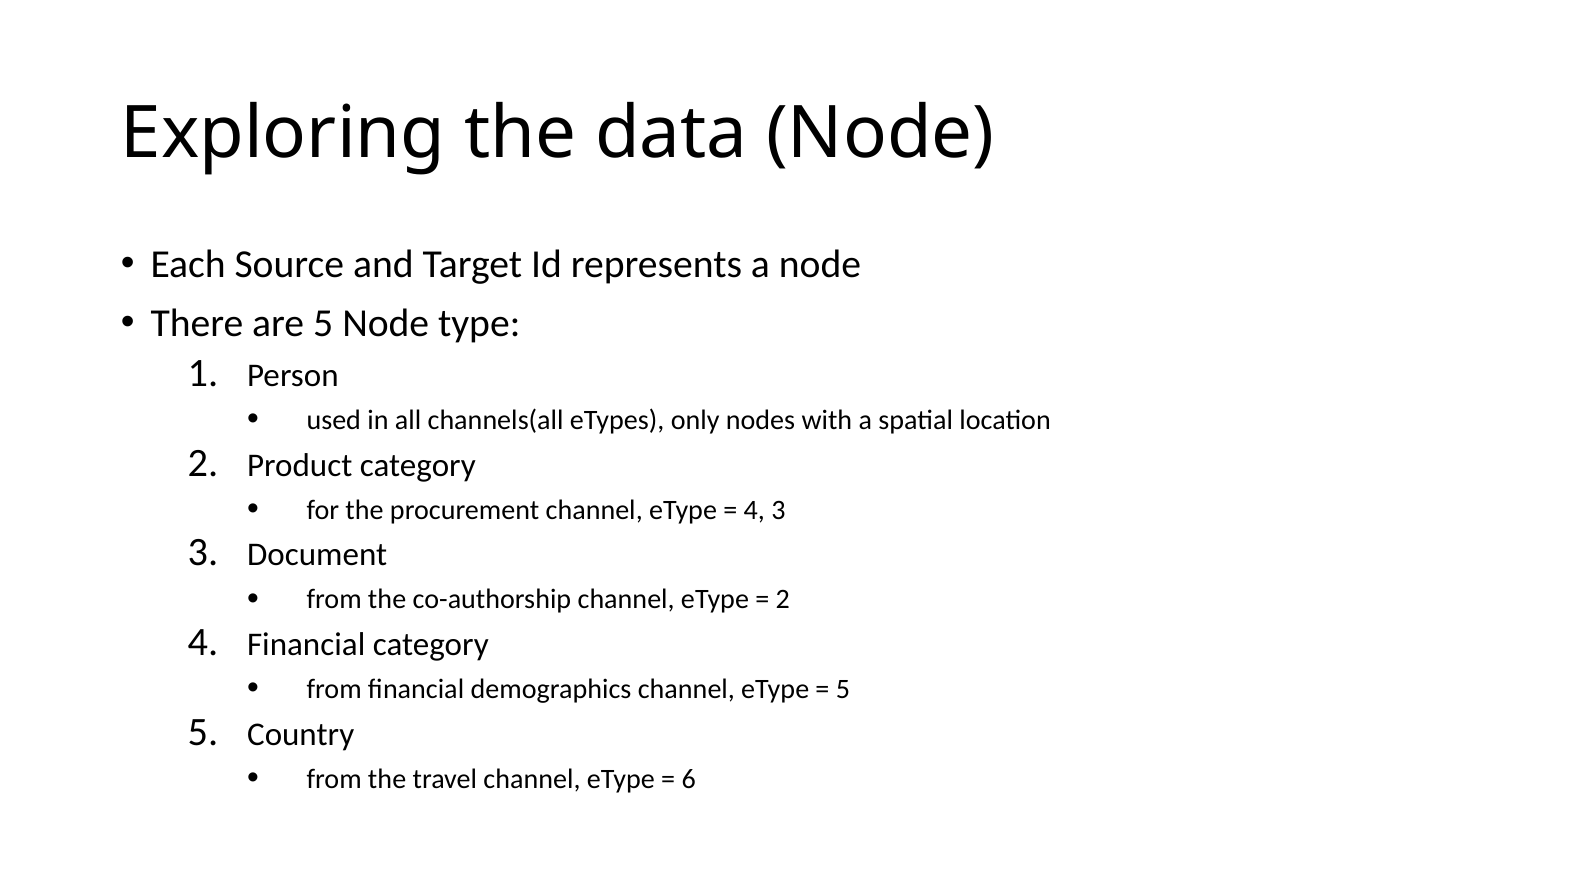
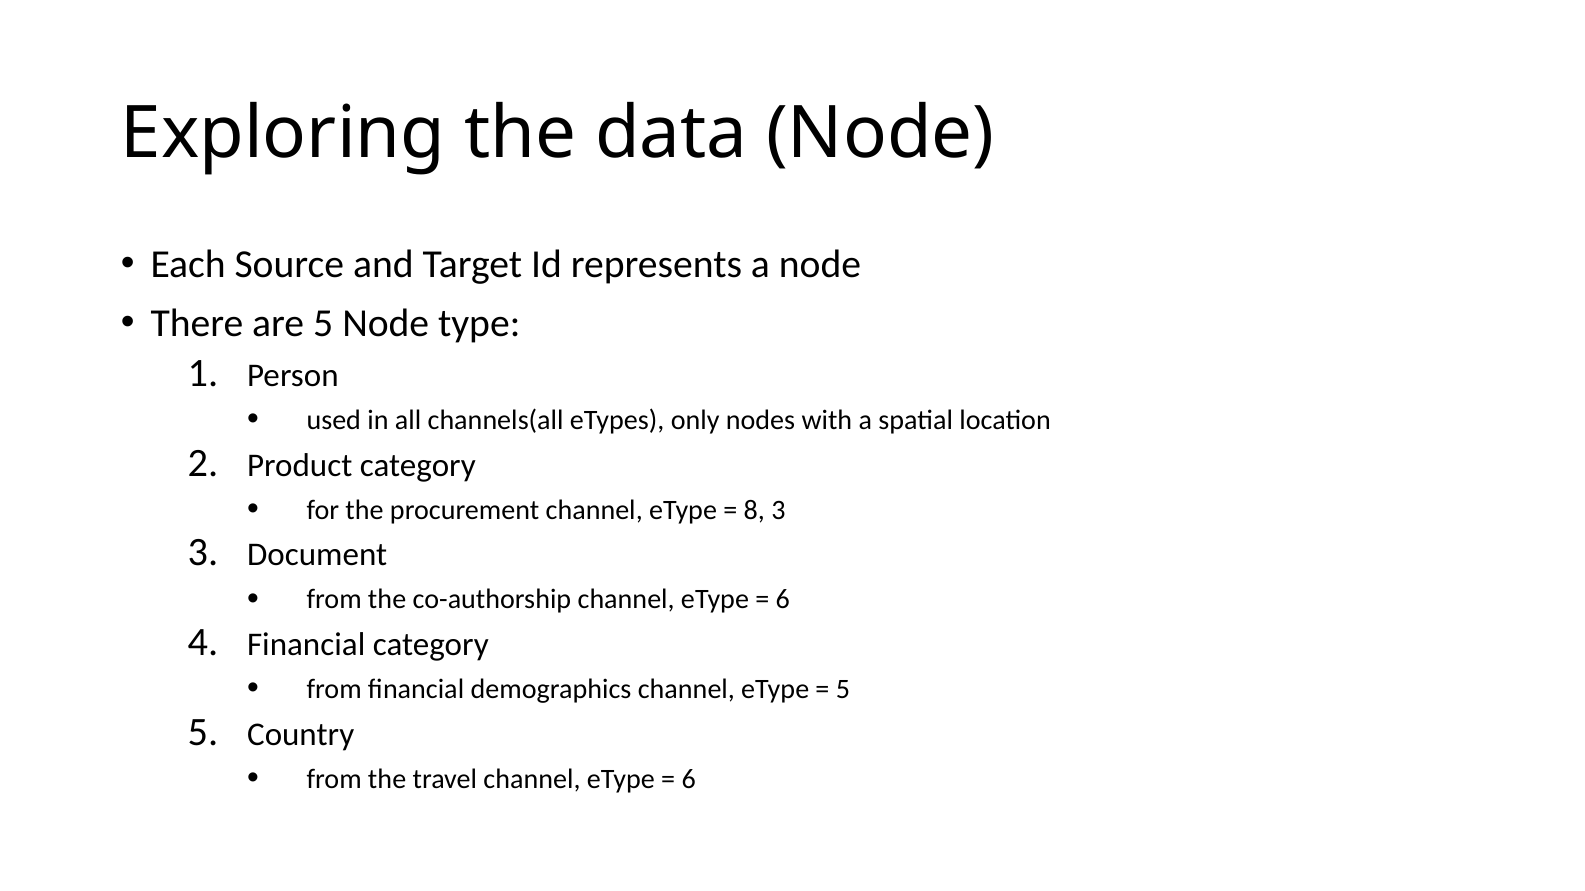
4: 4 -> 8 (754, 510)
2: 2 -> 6 (783, 600)
